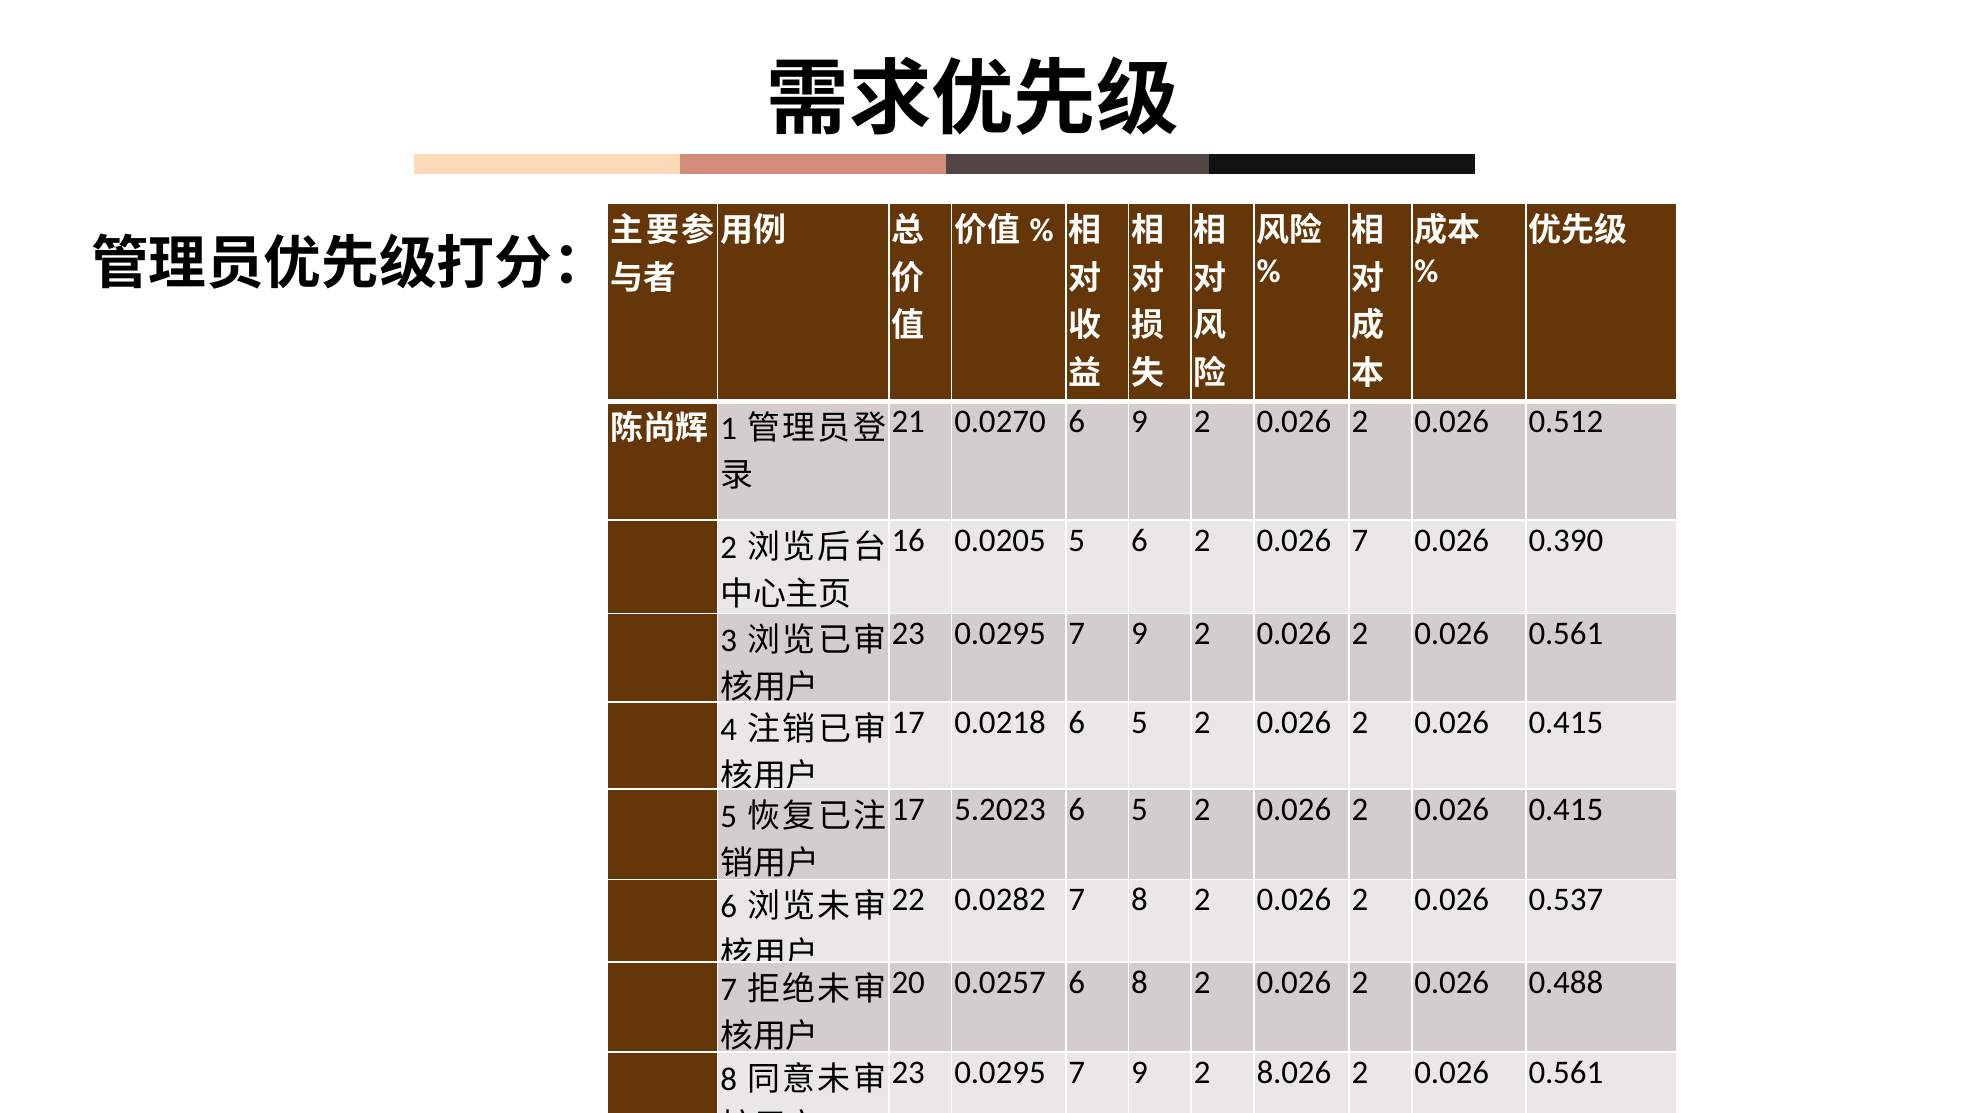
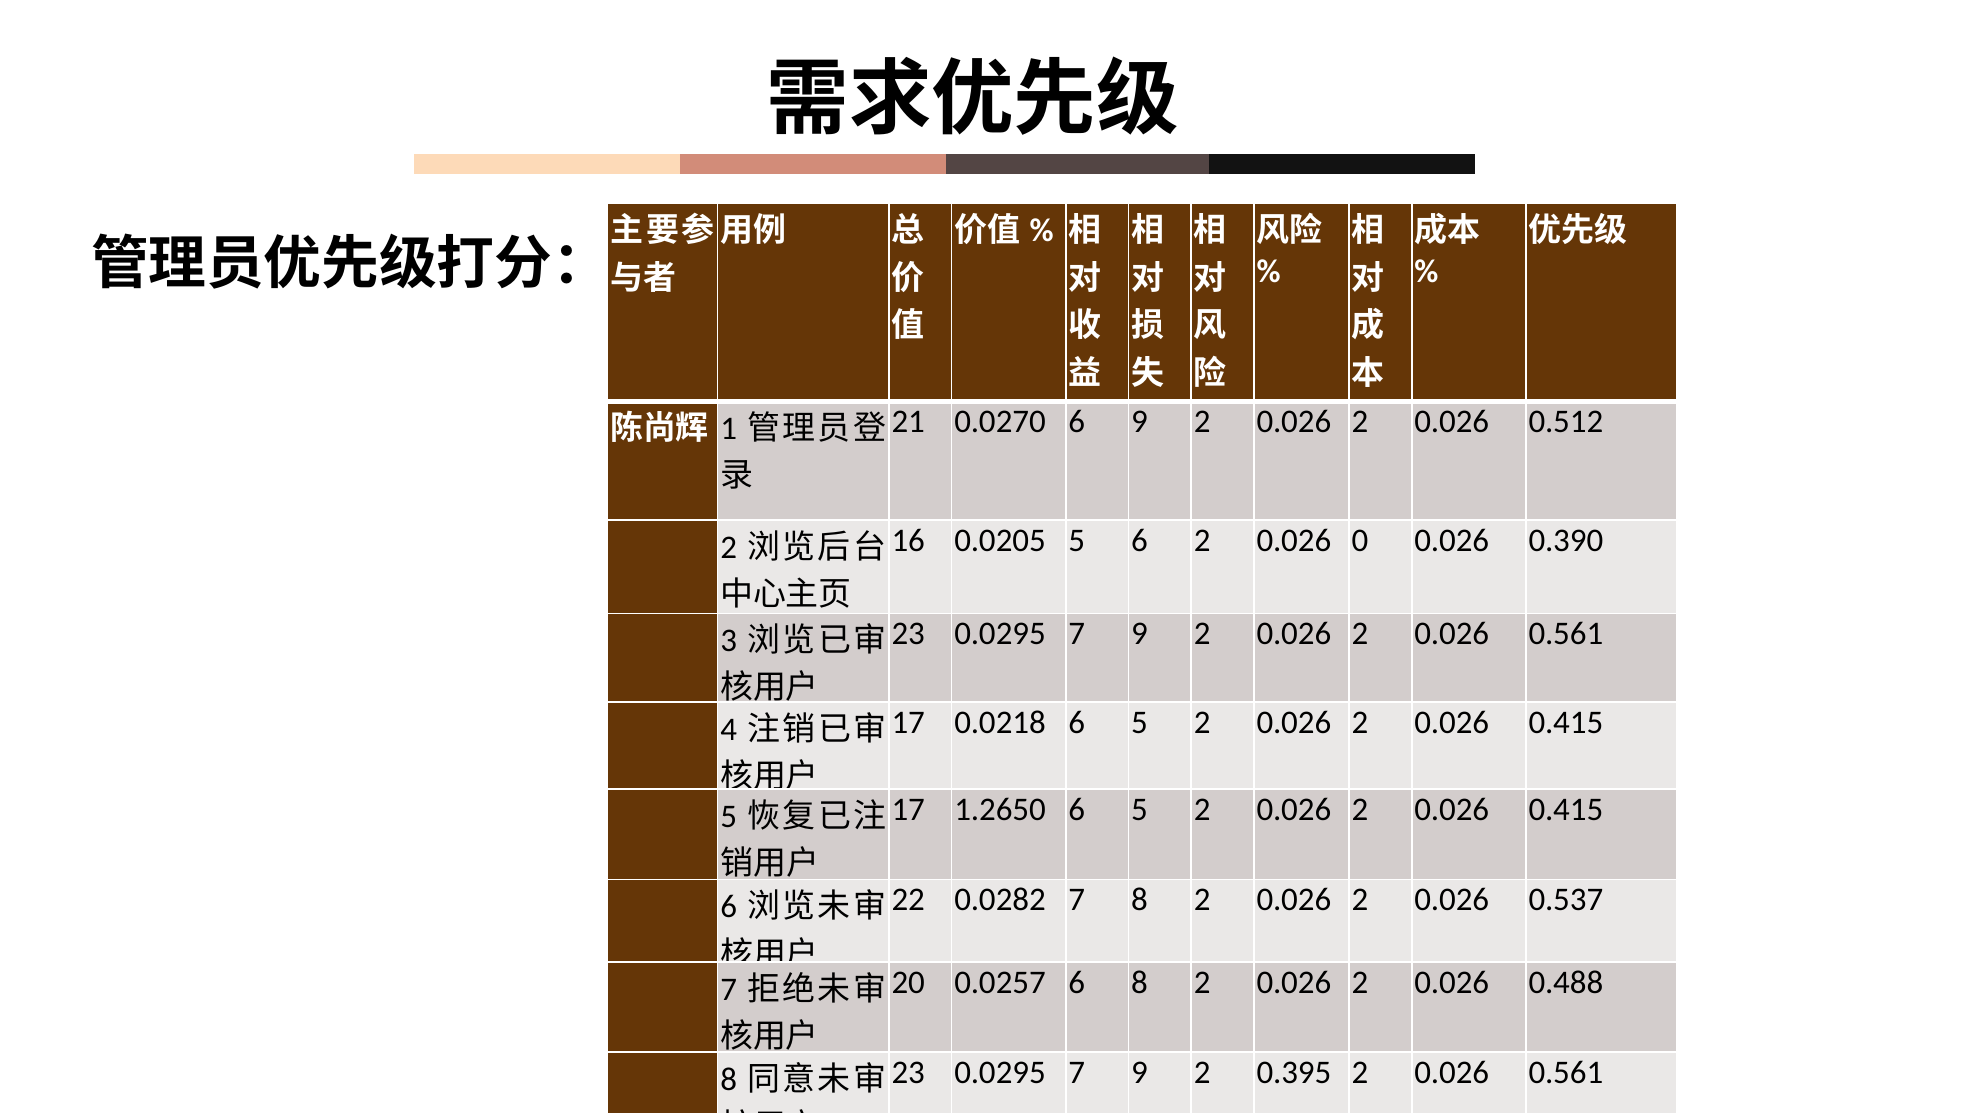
0.026 7: 7 -> 0 (1360, 541)
5.2023: 5.2023 -> 1.2650 (1000, 810)
8.026: 8.026 -> 0.395 (1294, 1073)
